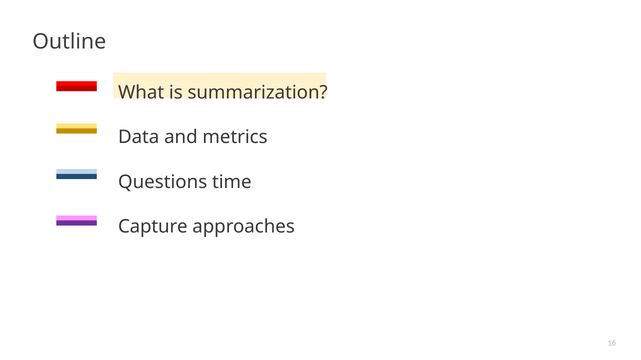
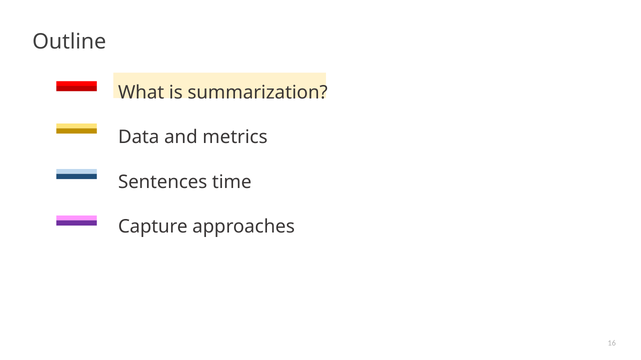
Questions: Questions -> Sentences (163, 182)
